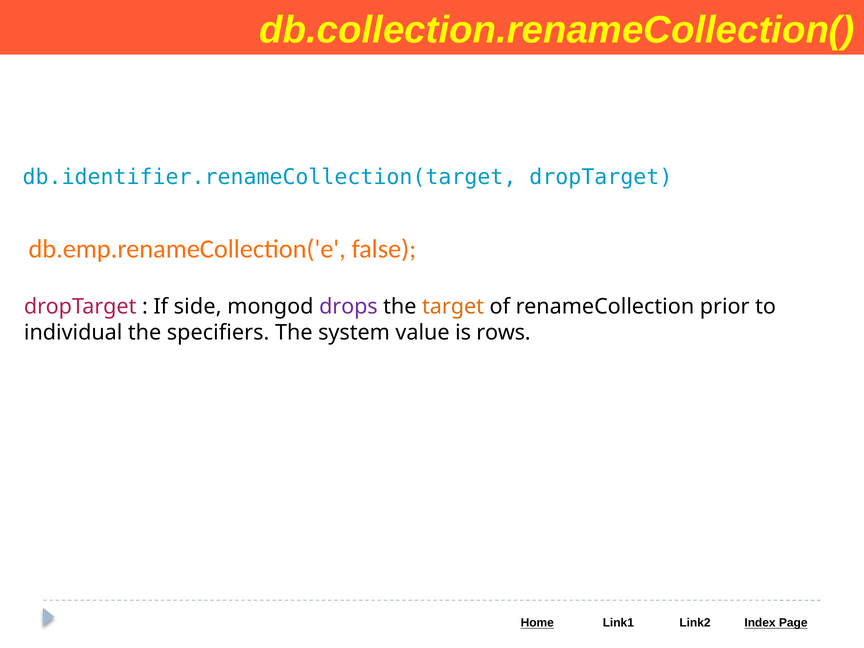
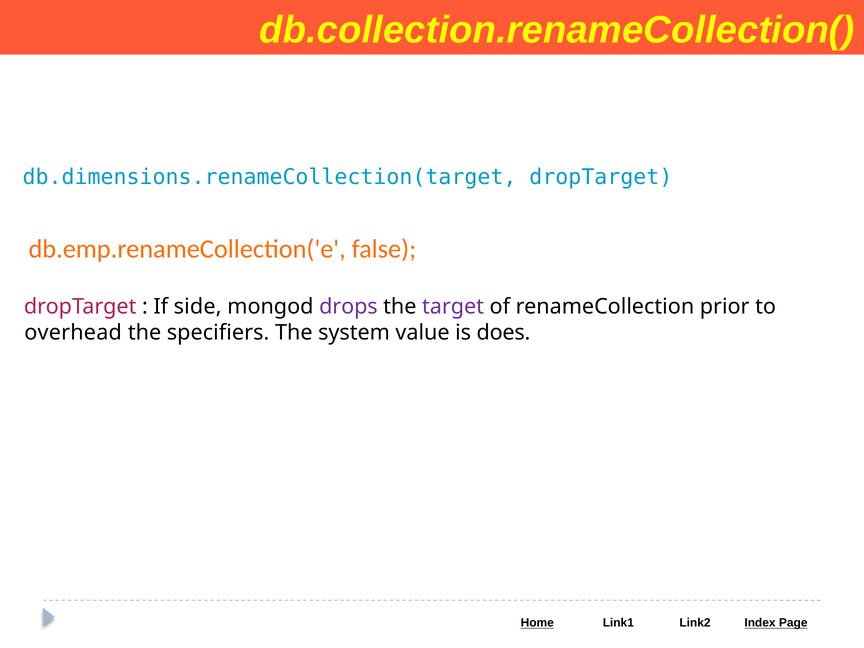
db.identifier.renameCollection(target: db.identifier.renameCollection(target -> db.dimensions.renameCollection(target (270, 177)
target colour: orange -> purple (453, 307)
individual: individual -> overhead (73, 333)
rows: rows -> does (503, 333)
